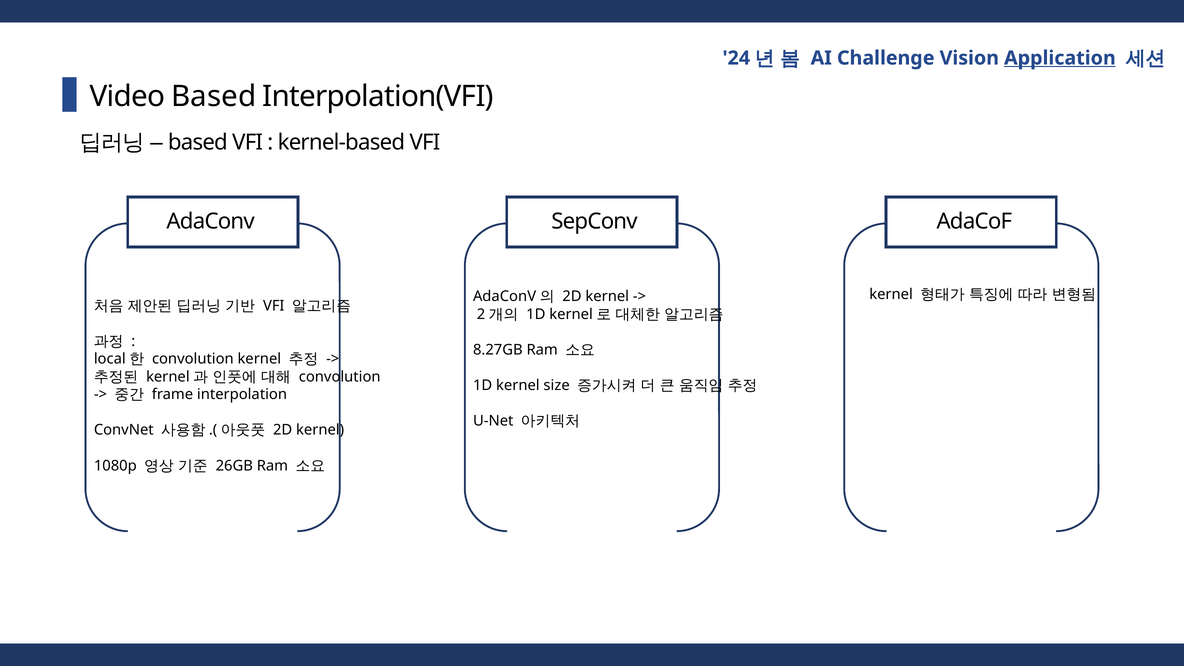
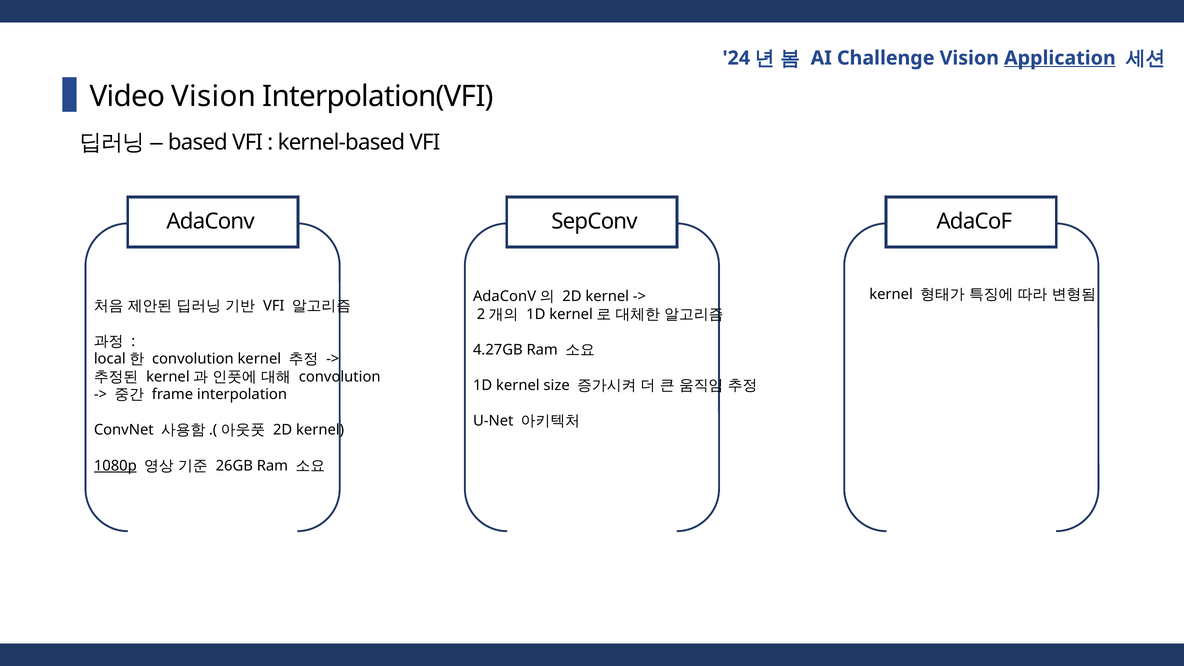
Video Based: Based -> Vision (214, 96)
8.27GB: 8.27GB -> 4.27GB (498, 350)
1080p underline: none -> present (115, 466)
